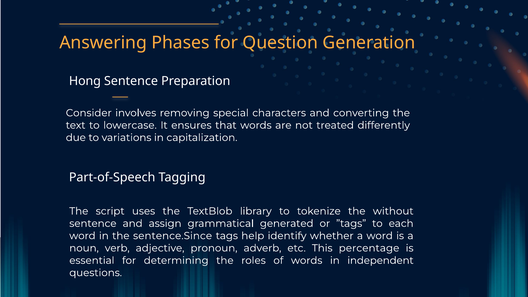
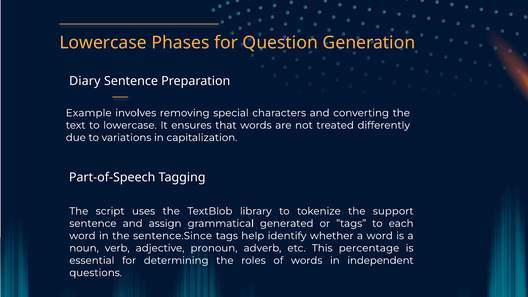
Answering: Answering -> Lowercase (103, 43)
Hong: Hong -> Diary (85, 81)
Consider: Consider -> Example (89, 113)
without: without -> support (393, 211)
